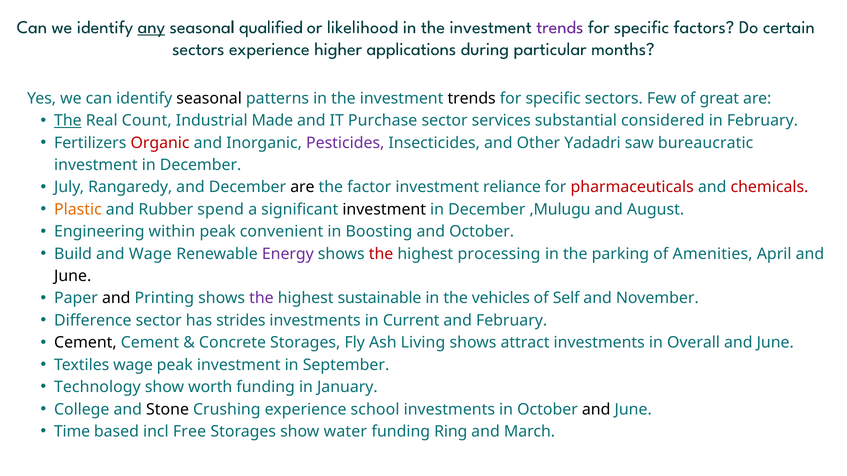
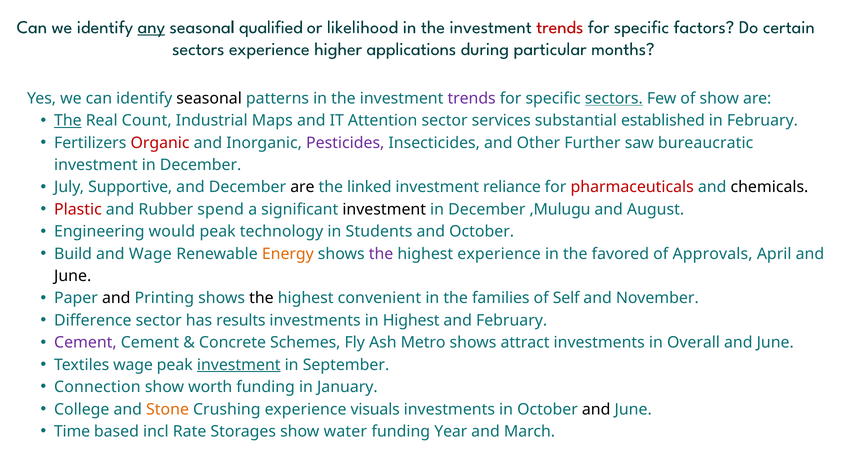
trends colour: purple -> red (560, 27)
trends colour: black -> purple (472, 98)
sectors underline: none -> present (614, 98)
of great: great -> show (719, 98)
Made: Made -> Maps (272, 121)
Purchase: Purchase -> Attention (383, 121)
considered: considered -> established (663, 121)
Yadadri: Yadadri -> Further (592, 143)
Rangaredy: Rangaredy -> Supportive (130, 187)
factor: factor -> linked (369, 187)
chemicals colour: red -> black (769, 187)
Plastic colour: orange -> red (78, 210)
within: within -> would (172, 232)
convenient: convenient -> technology (282, 232)
Boosting: Boosting -> Students (379, 232)
Energy colour: purple -> orange (288, 254)
the colour: red -> purple (381, 254)
highest processing: processing -> experience (499, 254)
parking: parking -> favored (620, 254)
Amenities: Amenities -> Approvals (713, 254)
the colour: purple -> black (261, 299)
sustainable: sustainable -> convenient (379, 299)
vehicles: vehicles -> families (501, 299)
strides: strides -> results (241, 321)
in Current: Current -> Highest (411, 321)
Cement colour: black -> purple (85, 343)
Concrete Storages: Storages -> Schemes (305, 343)
Living: Living -> Metro (423, 343)
investment underline: none -> present (239, 365)
Technology: Technology -> Connection (97, 387)
Stone colour: black -> orange (168, 410)
school: school -> visuals (375, 410)
Free: Free -> Rate (190, 432)
Ring: Ring -> Year (451, 432)
